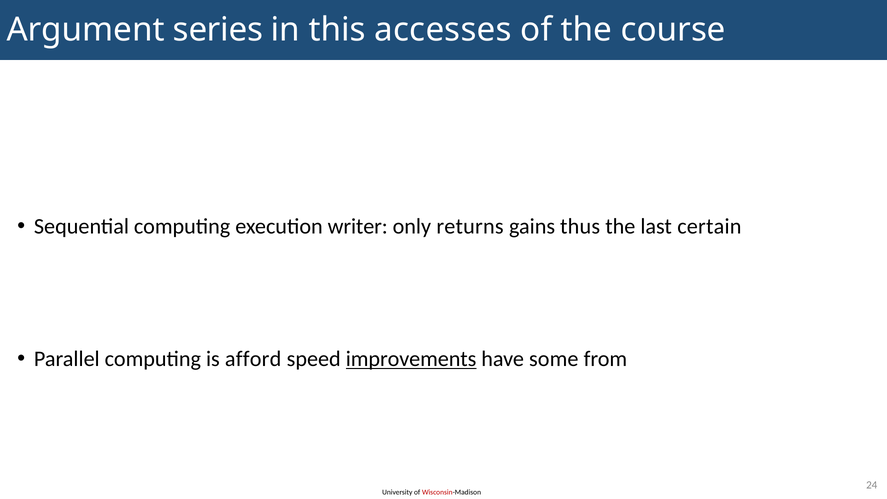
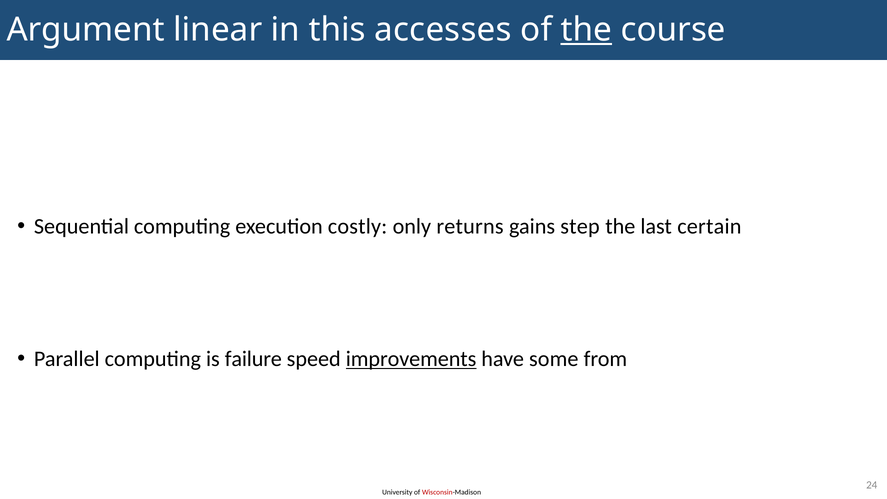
series: series -> linear (218, 30)
the underline: none -> present (586, 30)
writer: writer -> costly (358, 226)
thus: thus -> step (580, 226)
afford: afford -> failure (253, 359)
